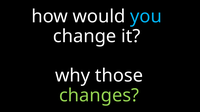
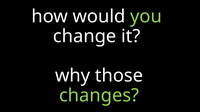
you colour: light blue -> light green (146, 17)
